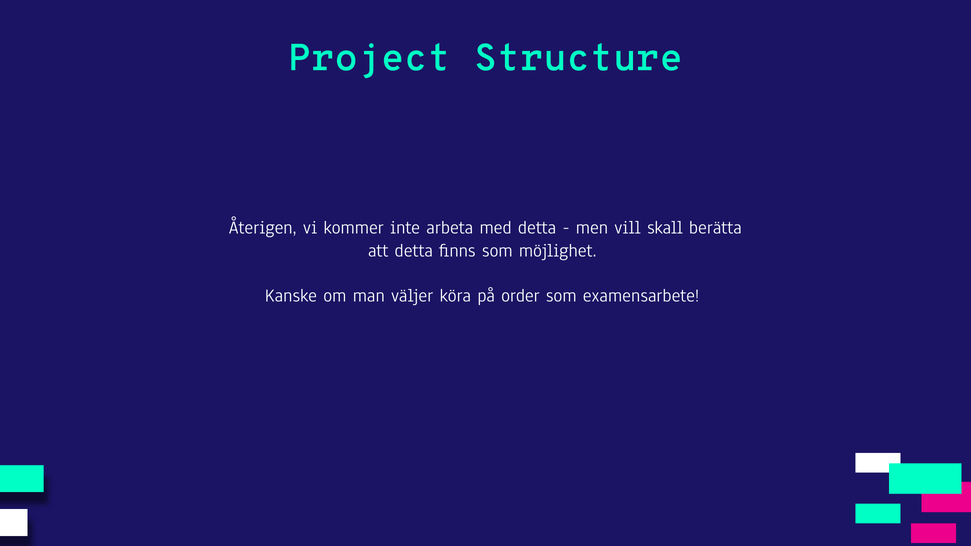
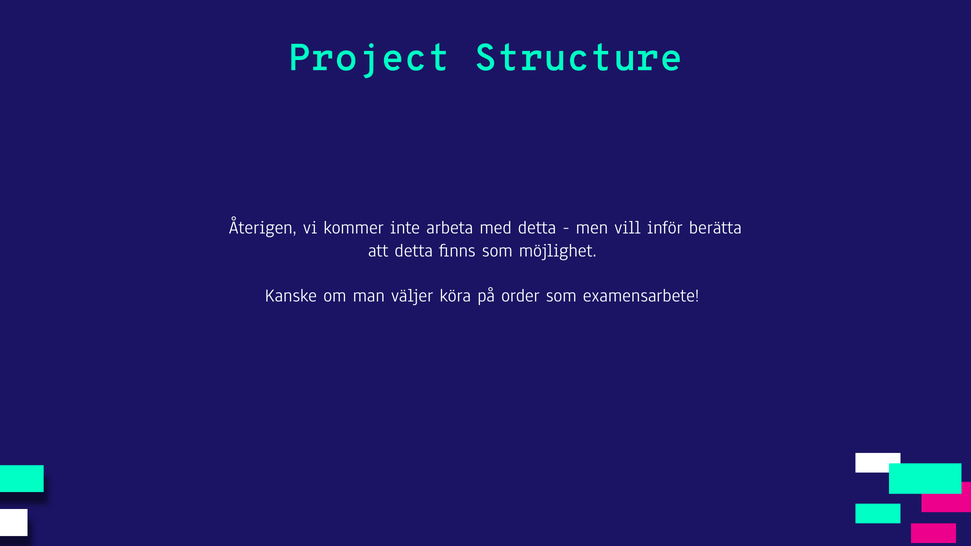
skall: skall -> inför (665, 228)
